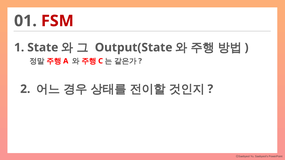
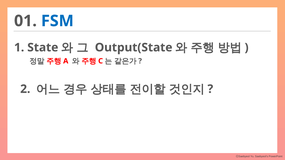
FSM colour: red -> blue (57, 21)
